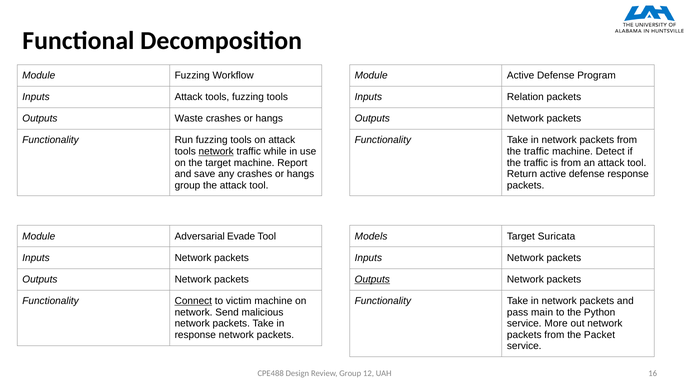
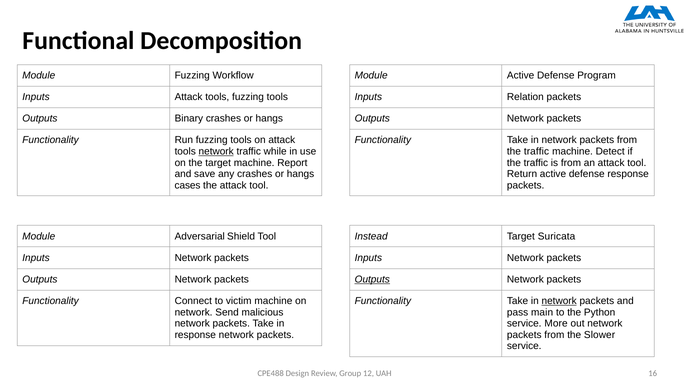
Waste: Waste -> Binary (189, 119)
group: group -> cases (188, 185)
Evade: Evade -> Shield (241, 236)
Models: Models -> Instead (371, 236)
Connect underline: present -> none (193, 301)
network underline: none -> present (559, 301)
Packet: Packet -> Slower (600, 335)
